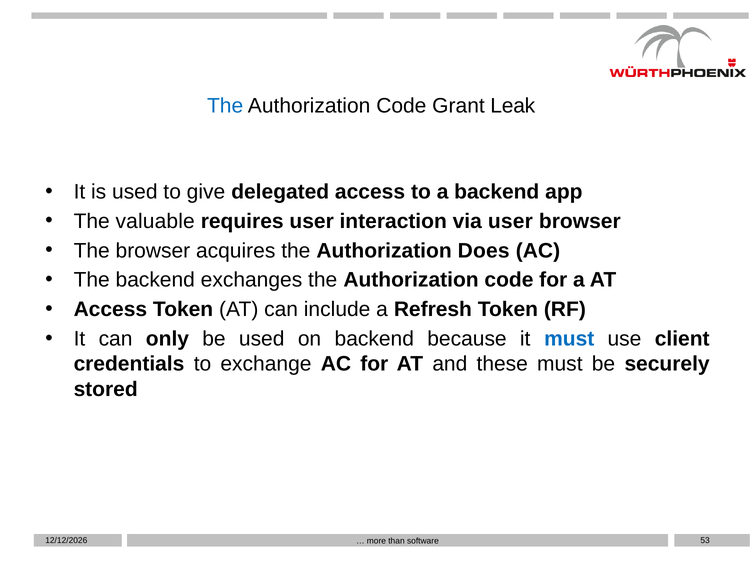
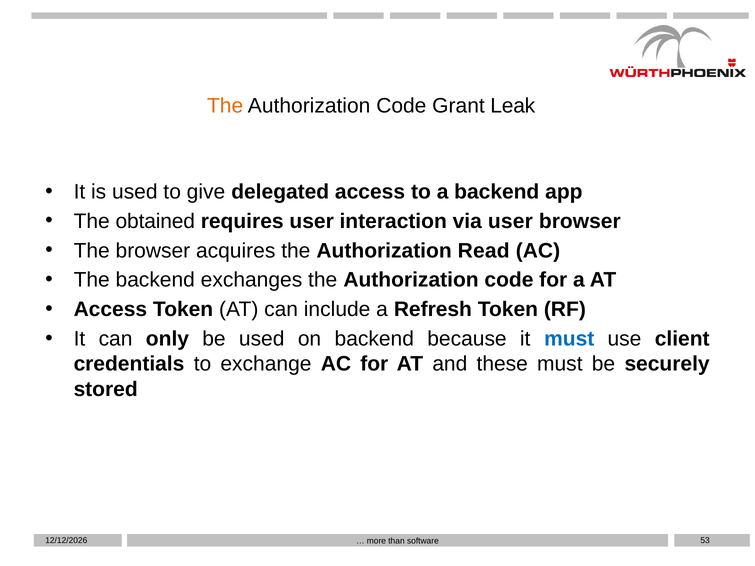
The colour: blue -> orange (225, 106)
valuable: valuable -> obtained (155, 221)
Does: Does -> Read (484, 251)
